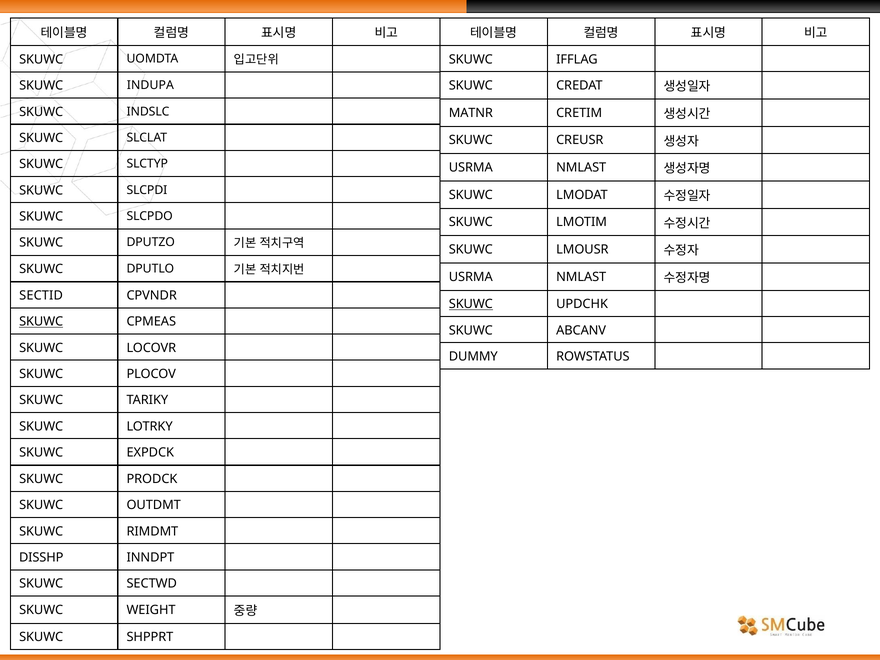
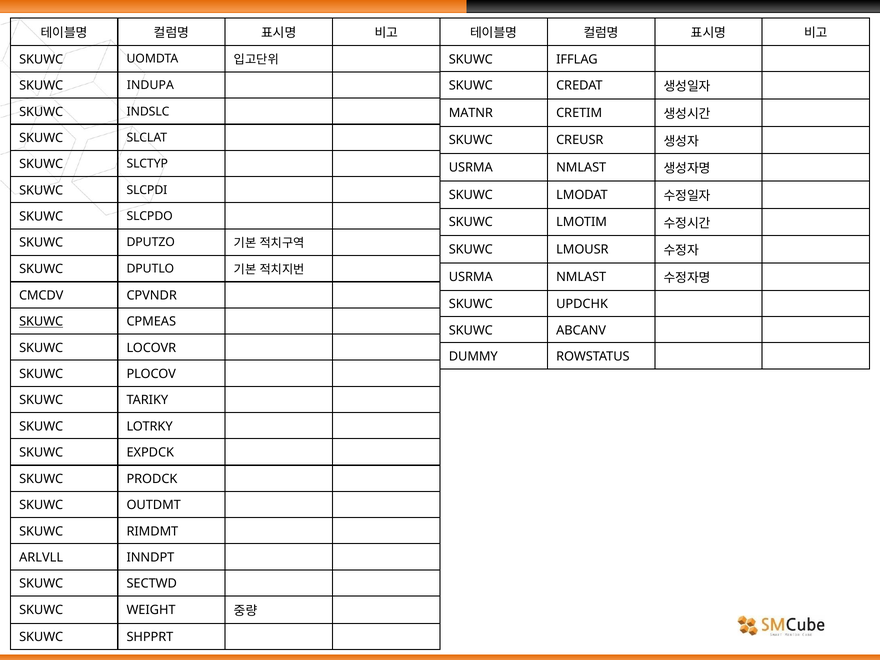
SECTID: SECTID -> CMCDV (41, 296)
SKUWC underline: present -> none (471, 304)
DISSHP: DISSHP -> ARLVLL (41, 558)
